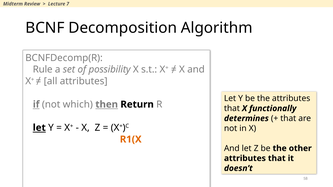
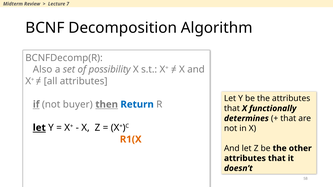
Rule: Rule -> Also (43, 70)
which: which -> buyer (78, 105)
Return colour: black -> blue (137, 105)
